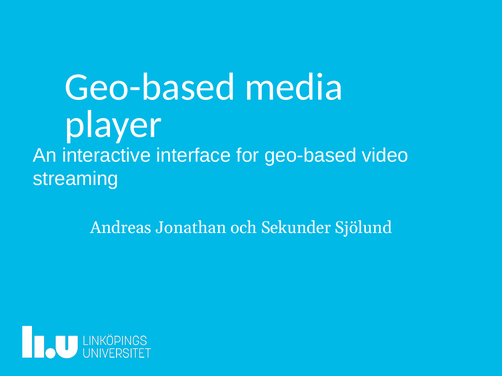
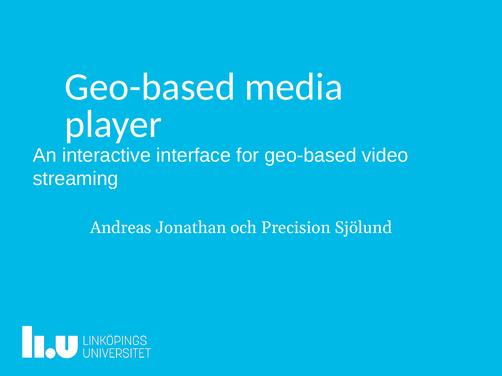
Sekunder: Sekunder -> Precision (296, 228)
